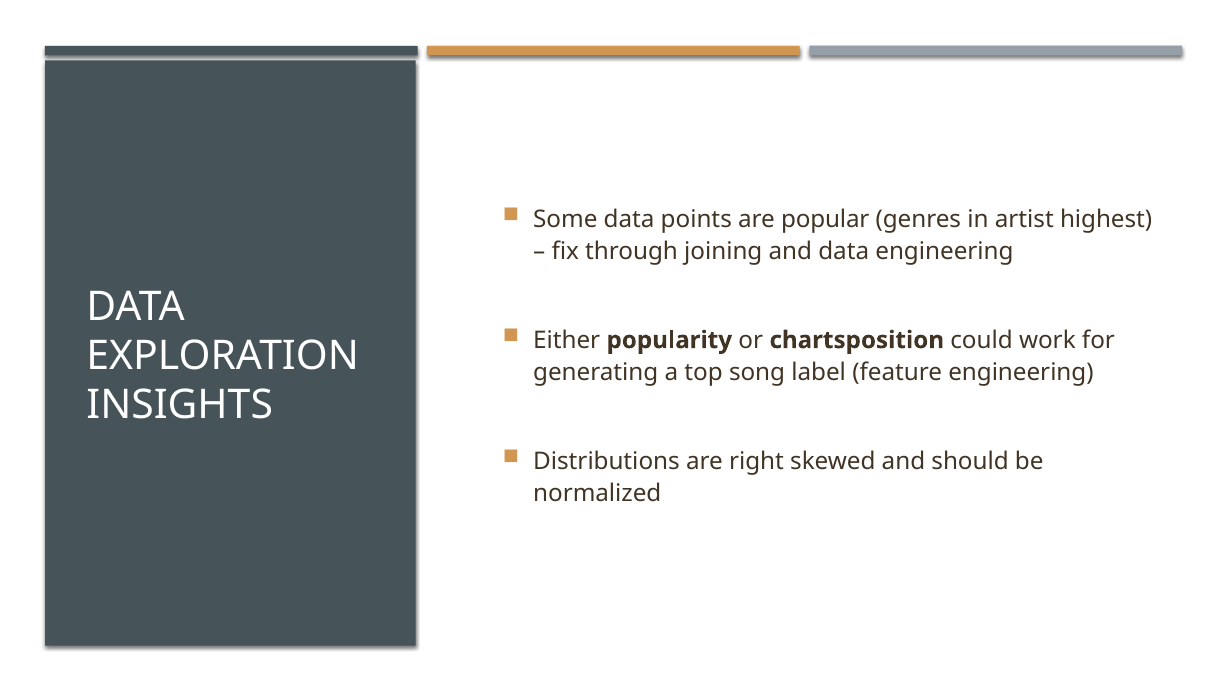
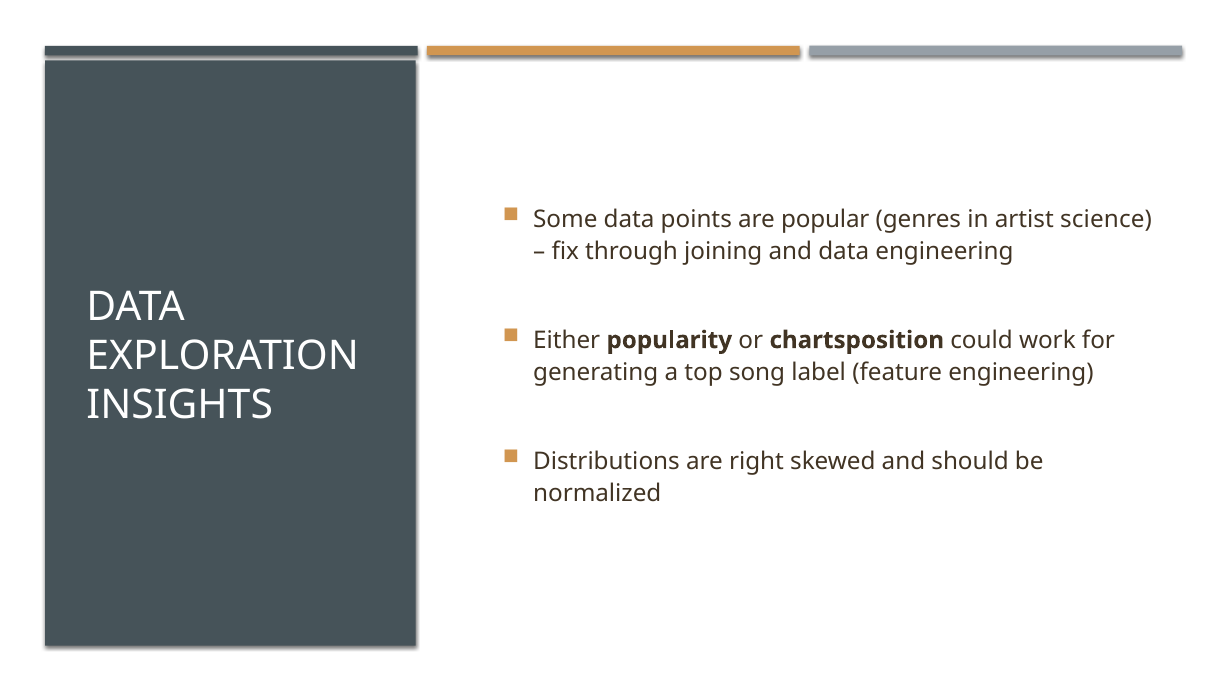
highest: highest -> science (1106, 219)
